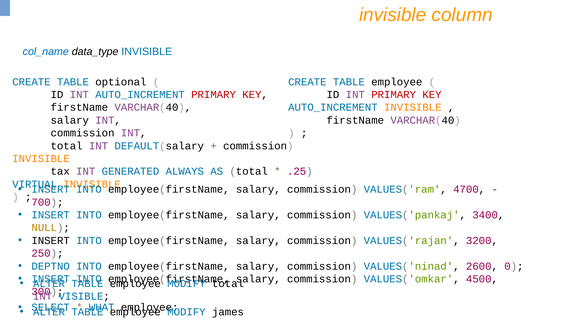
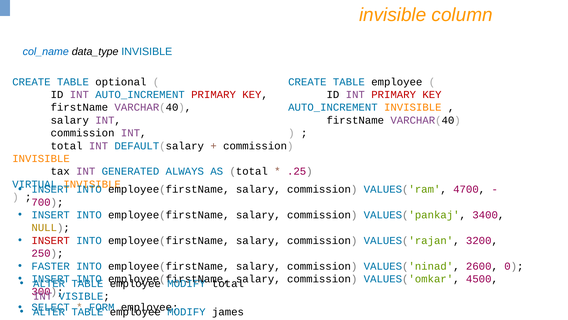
INSERT colour: black -> red (51, 240)
DEPTNO: DEPTNO -> FASTER (51, 266)
WHAT: WHAT -> FORM (102, 307)
